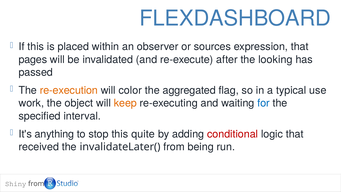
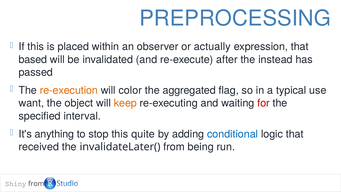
FLEXDASHBOARD: FLEXDASHBOARD -> PREPROCESSING (235, 18)
sources: sources -> actually (212, 47)
pages: pages -> based (33, 59)
looking: looking -> instead (275, 59)
work: work -> want (31, 103)
for colour: blue -> red (264, 103)
conditional colour: red -> blue (233, 134)
